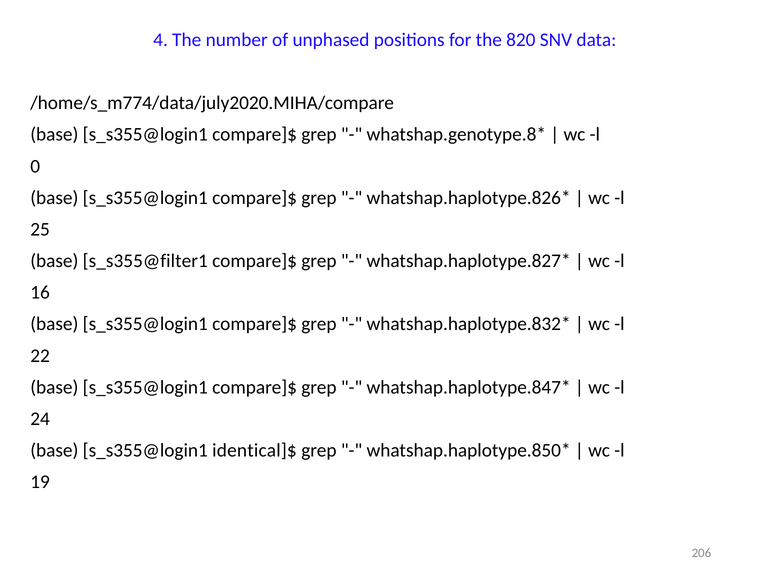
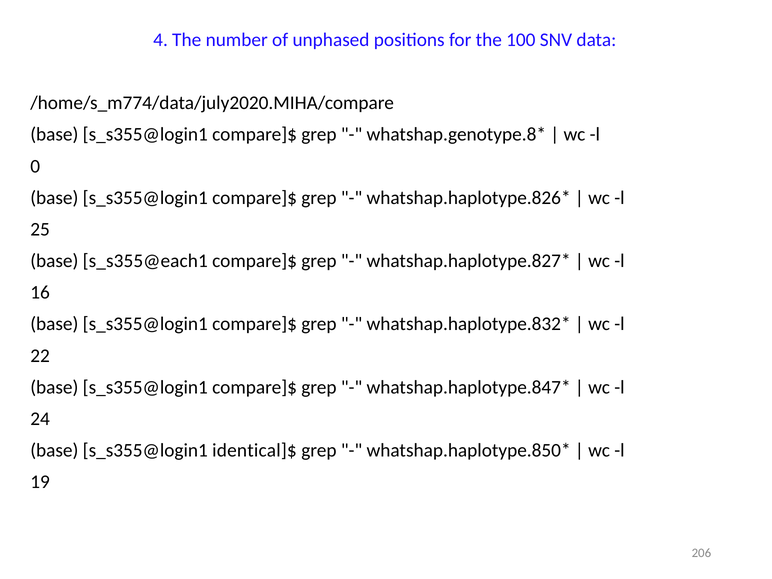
820: 820 -> 100 (521, 40)
s_s355@filter1: s_s355@filter1 -> s_s355@each1 (145, 261)
